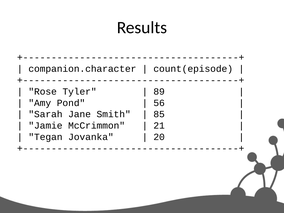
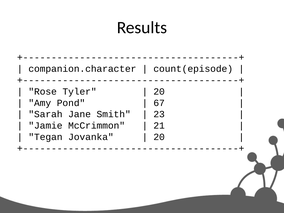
89: 89 -> 20 (159, 92)
56: 56 -> 67 (159, 103)
85: 85 -> 23 (159, 114)
